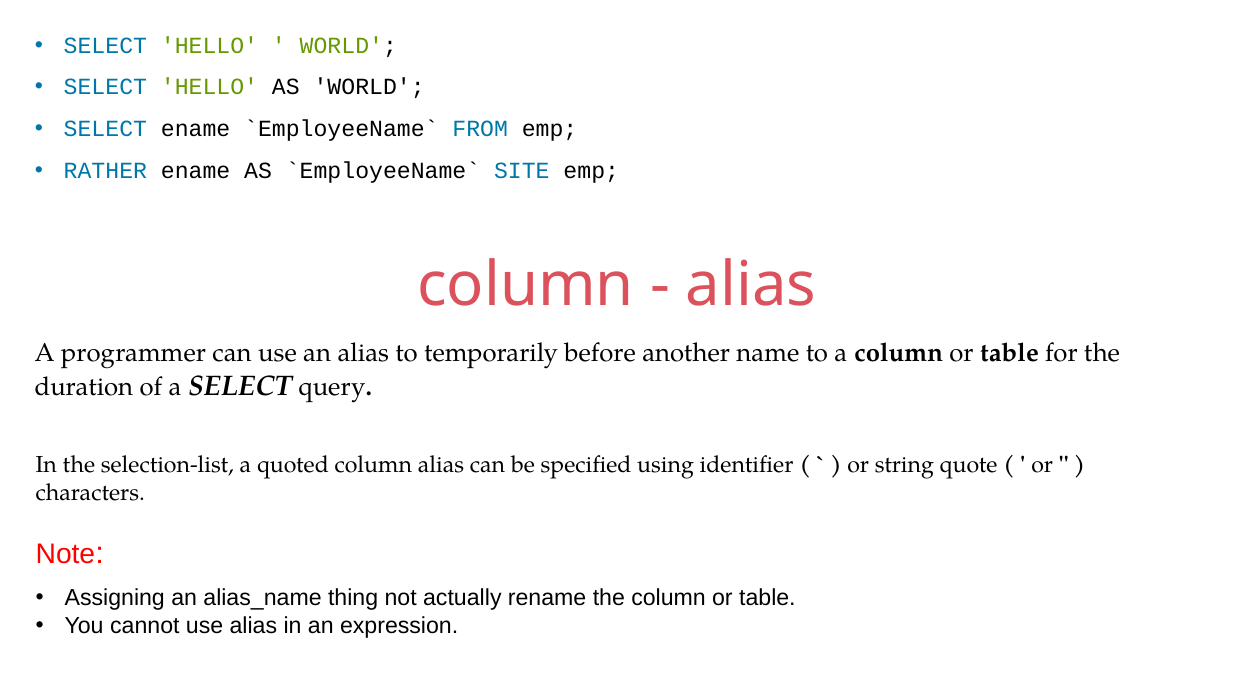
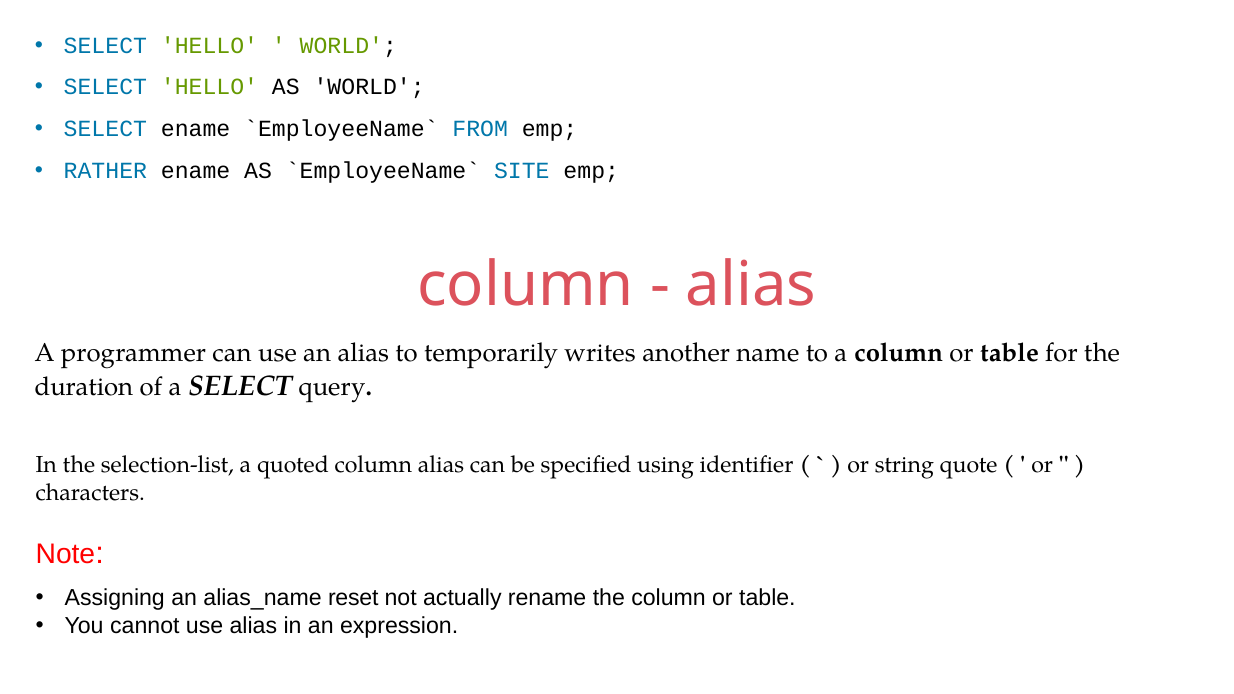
before: before -> writes (600, 353)
thing: thing -> reset (353, 598)
